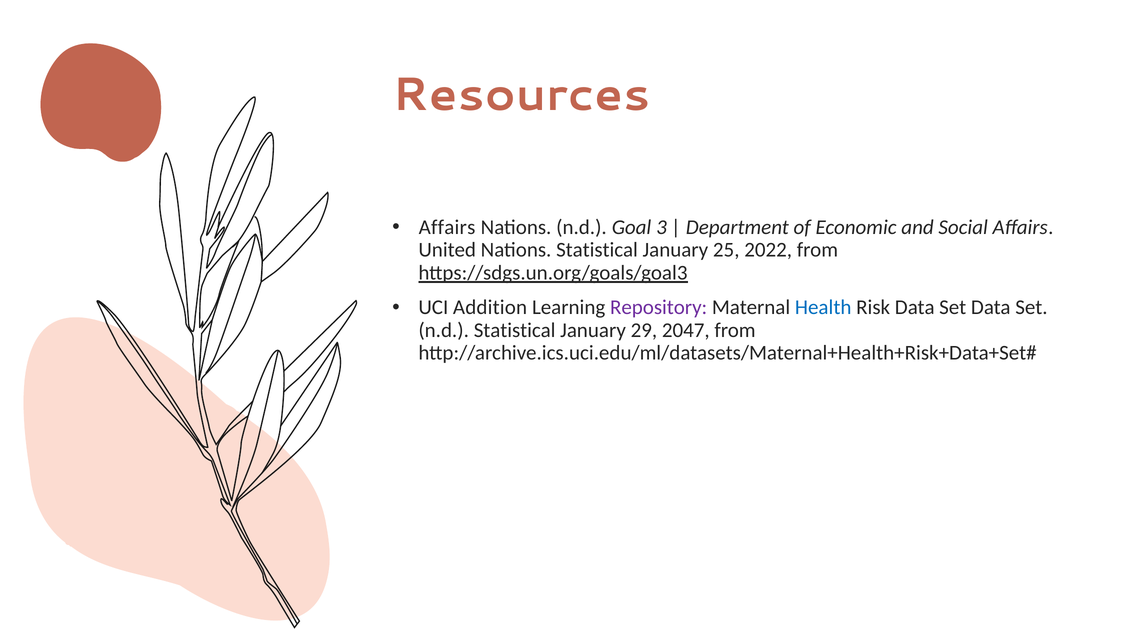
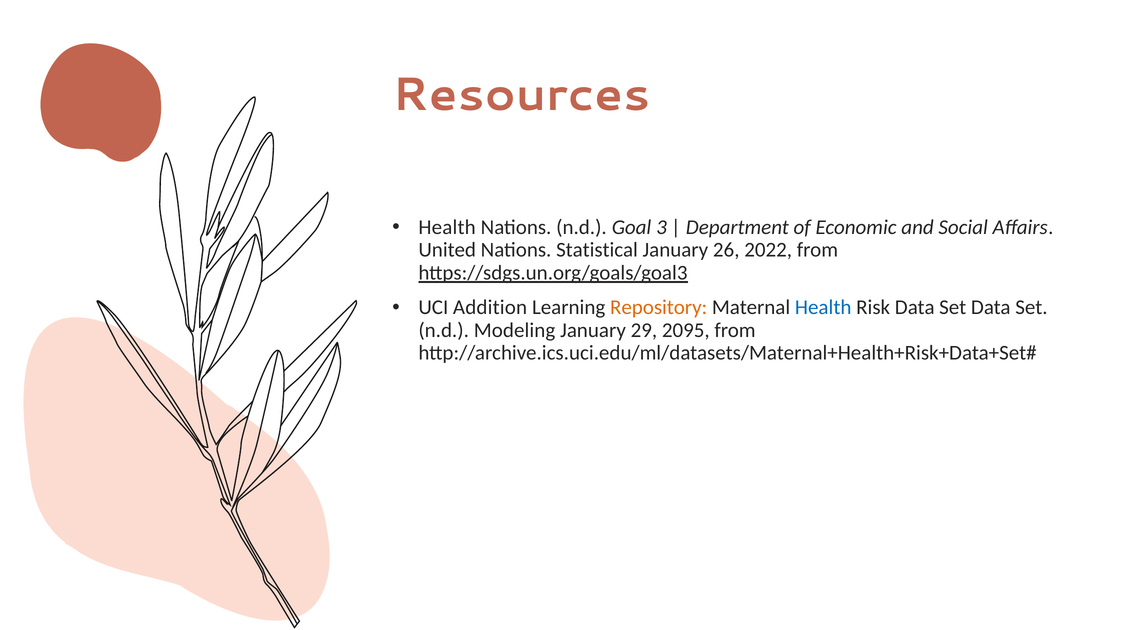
Affairs: Affairs -> Health (447, 228)
25: 25 -> 26 (726, 250)
Repository colour: purple -> orange (659, 308)
n.d Statistical: Statistical -> Modeling (515, 330)
2047: 2047 -> 2095 (686, 330)
